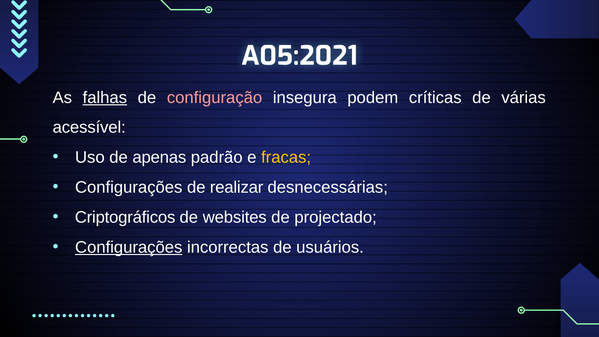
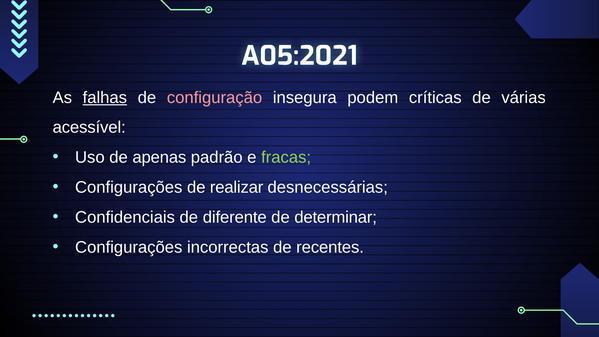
fracas colour: yellow -> light green (286, 157)
Criptográficos: Criptográficos -> Confidenciais (125, 217)
websites: websites -> diferente (235, 217)
projectado: projectado -> determinar (336, 217)
Configurações underline: present -> none (129, 247)
usuários: usuários -> recentes (330, 247)
